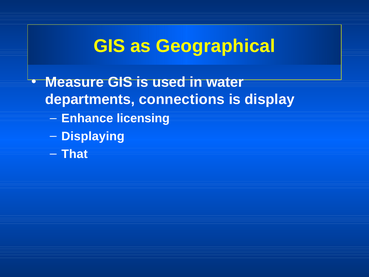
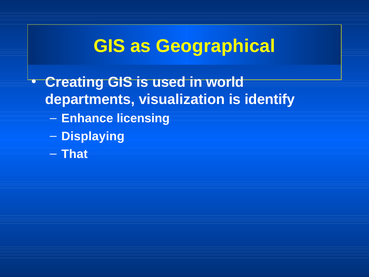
Measure: Measure -> Creating (75, 82)
water: water -> world (225, 82)
connections: connections -> visualization (182, 99)
display: display -> identify (270, 99)
